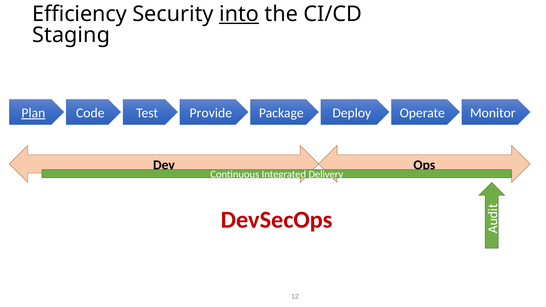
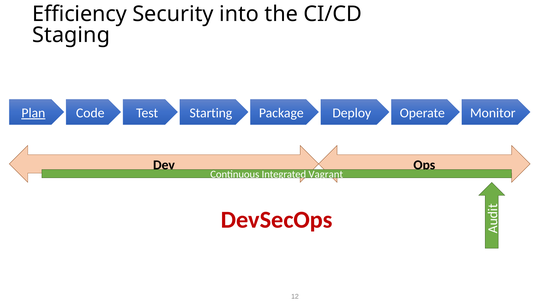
into underline: present -> none (239, 14)
Provide: Provide -> Starting (211, 113)
Delivery: Delivery -> Vagrant (326, 174)
